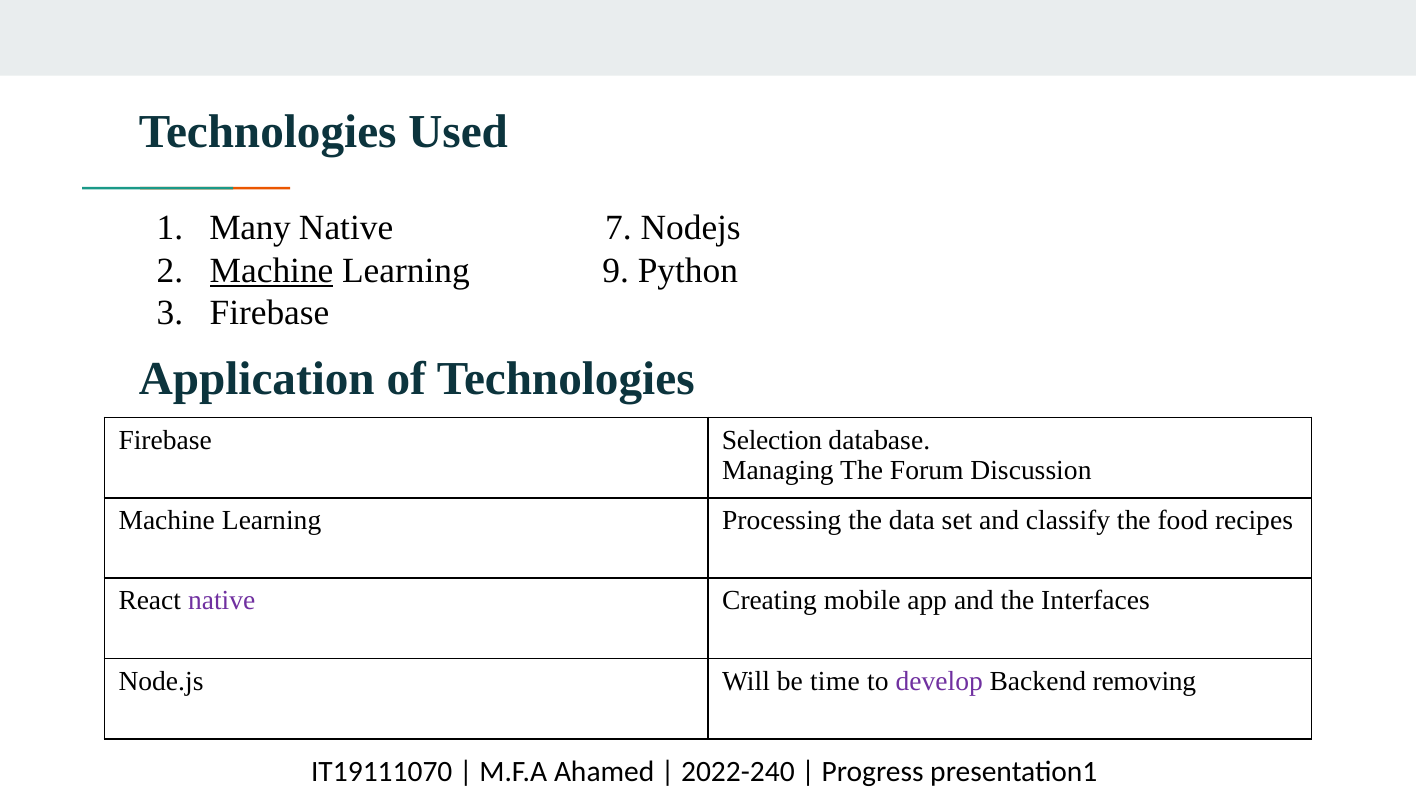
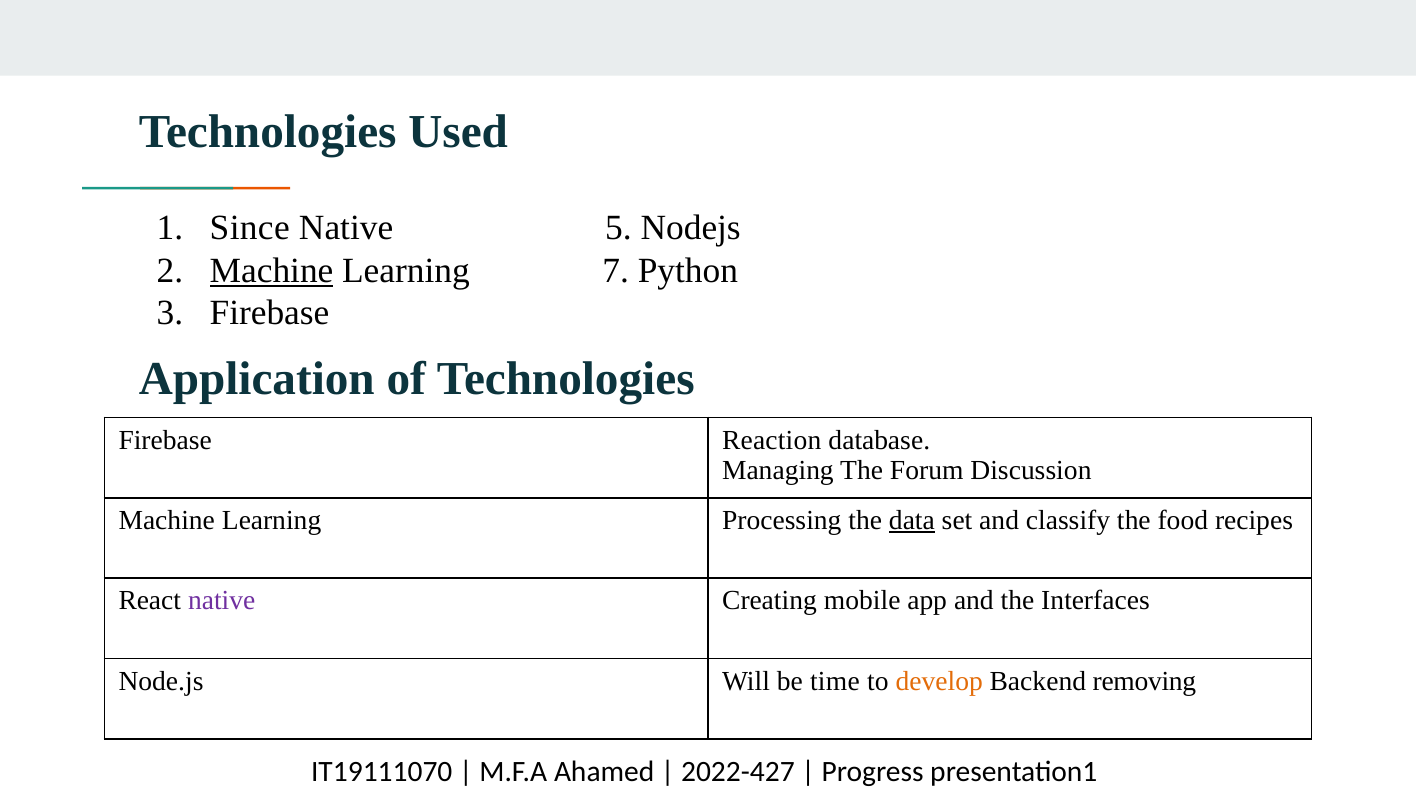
Many: Many -> Since (250, 228)
7: 7 -> 5 (618, 228)
9: 9 -> 7 (616, 271)
Selection: Selection -> Reaction (772, 440)
data underline: none -> present (912, 520)
develop colour: purple -> orange (939, 681)
2022-240: 2022-240 -> 2022-427 (738, 771)
